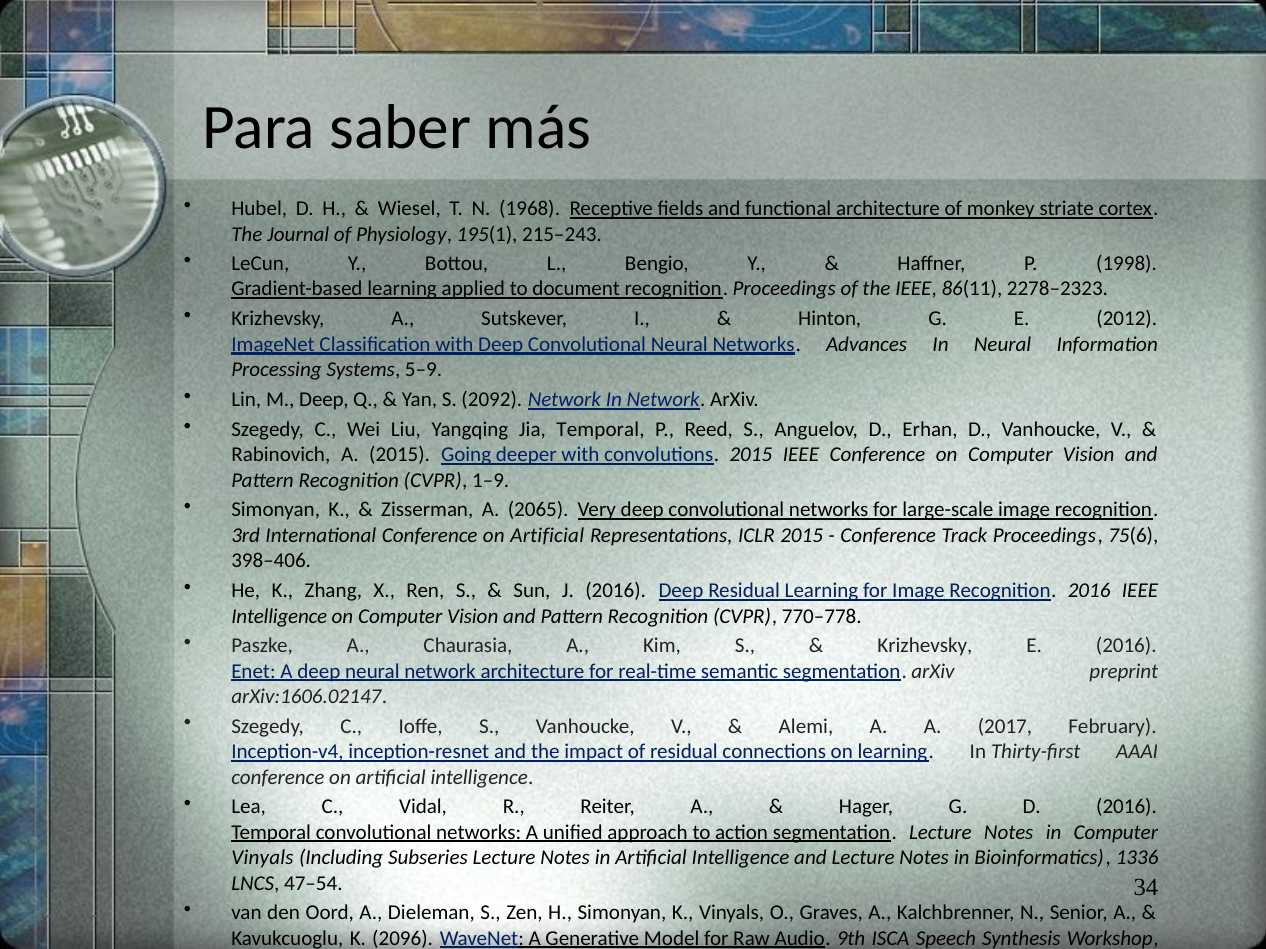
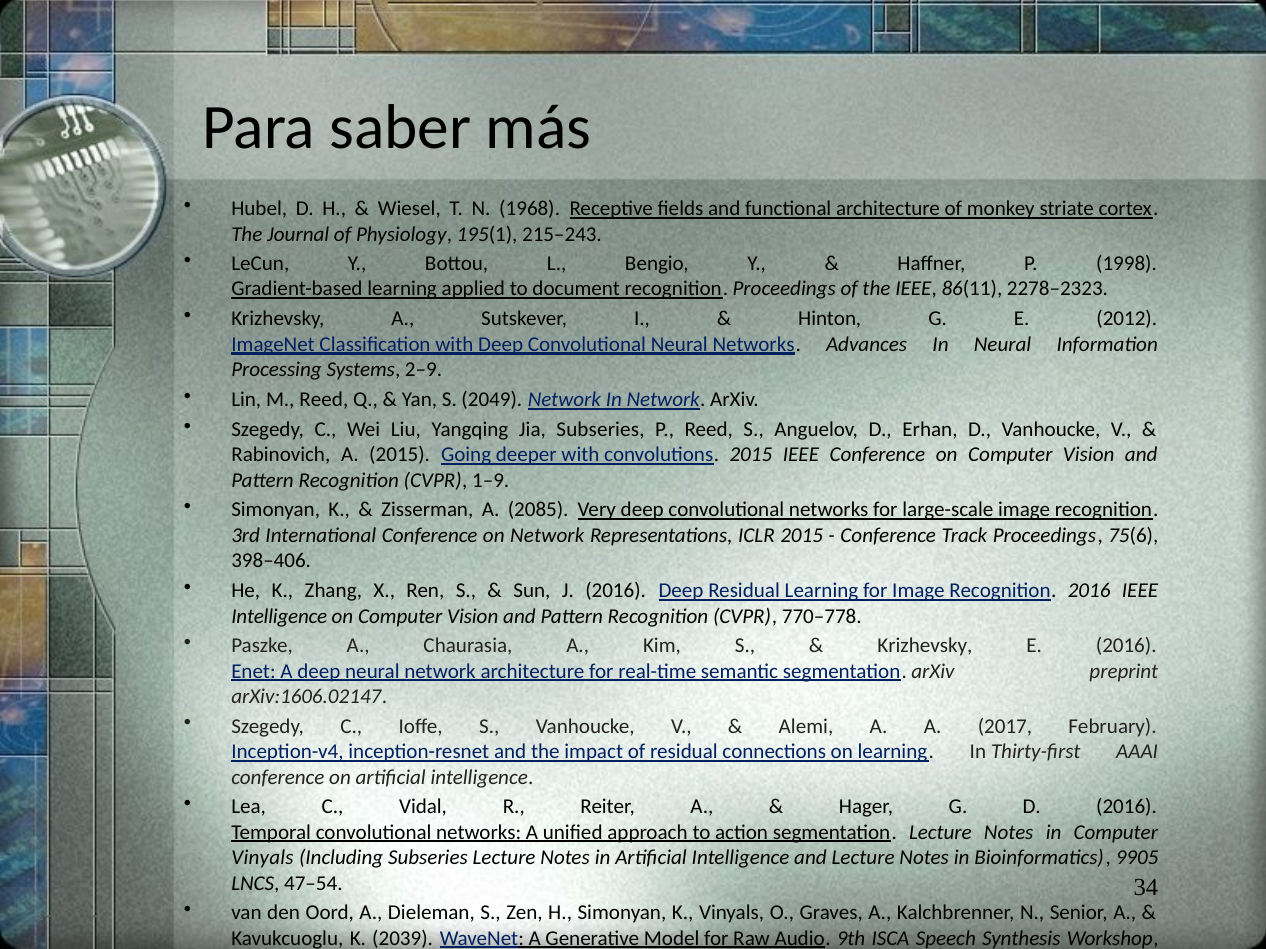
5–9: 5–9 -> 2–9 (424, 370)
M Deep: Deep -> Reed (324, 400)
2092: 2092 -> 2049 (492, 400)
Jia Temporal: Temporal -> Subseries (600, 430)
2065: 2065 -> 2085 (538, 510)
International Conference on Artificial: Artificial -> Network (547, 536)
1336: 1336 -> 9905 (1137, 858)
2096: 2096 -> 2039 (403, 939)
